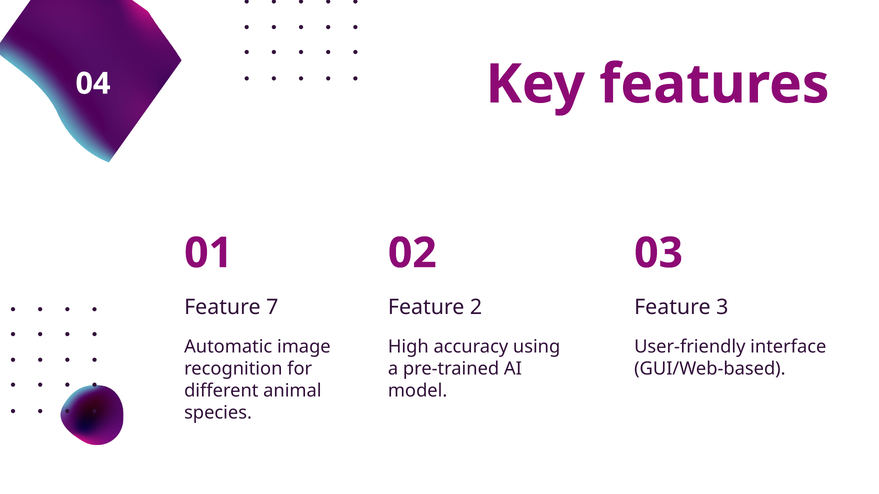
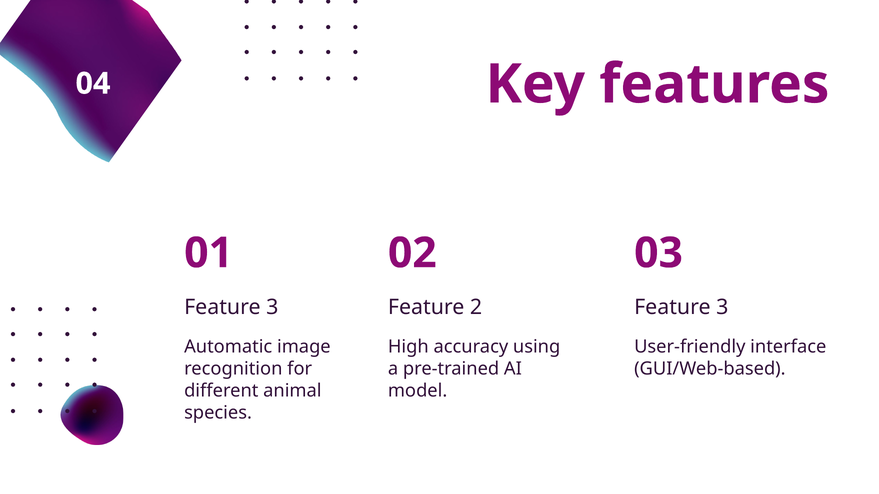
7: 7 -> 3 (272, 308)
